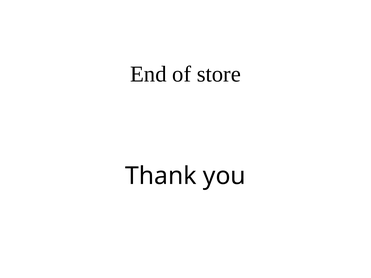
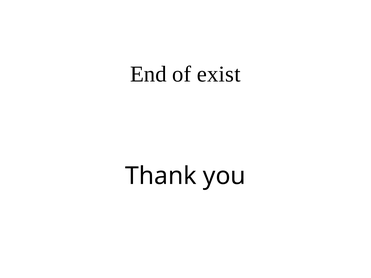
store: store -> exist (219, 74)
